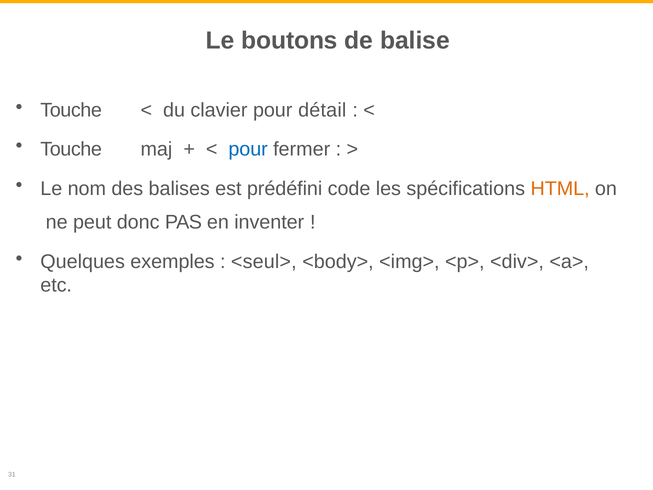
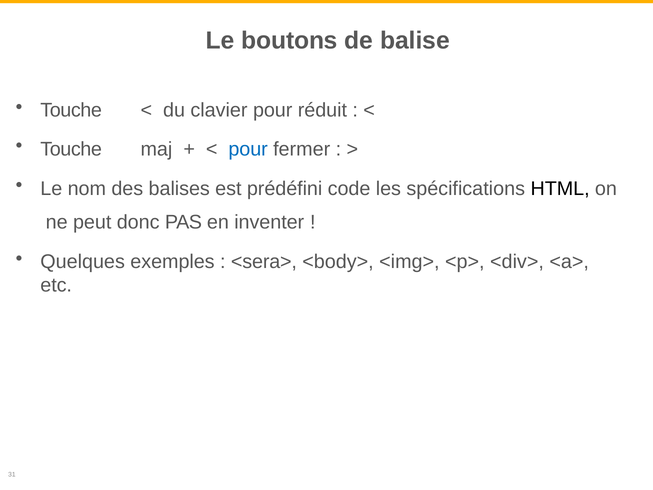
détail: détail -> réduit (322, 110)
HTML colour: orange -> black (560, 189)
<seul>: <seul> -> <sera> (264, 262)
